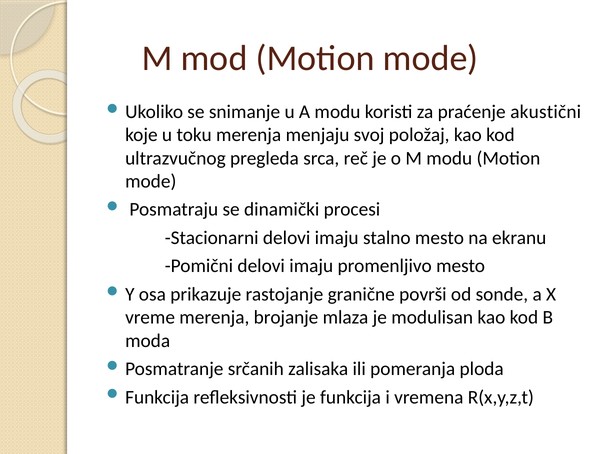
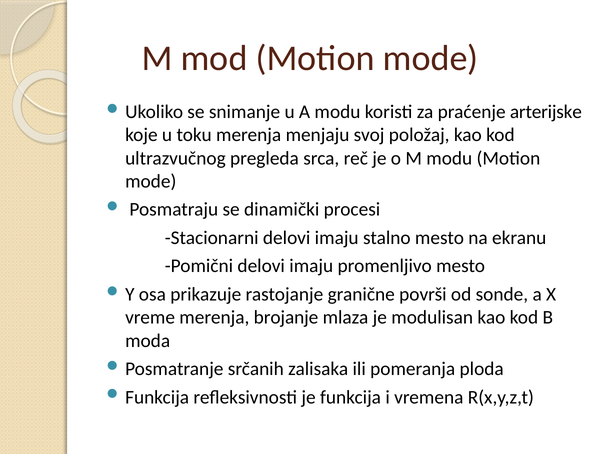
akustični: akustični -> arterijske (546, 112)
